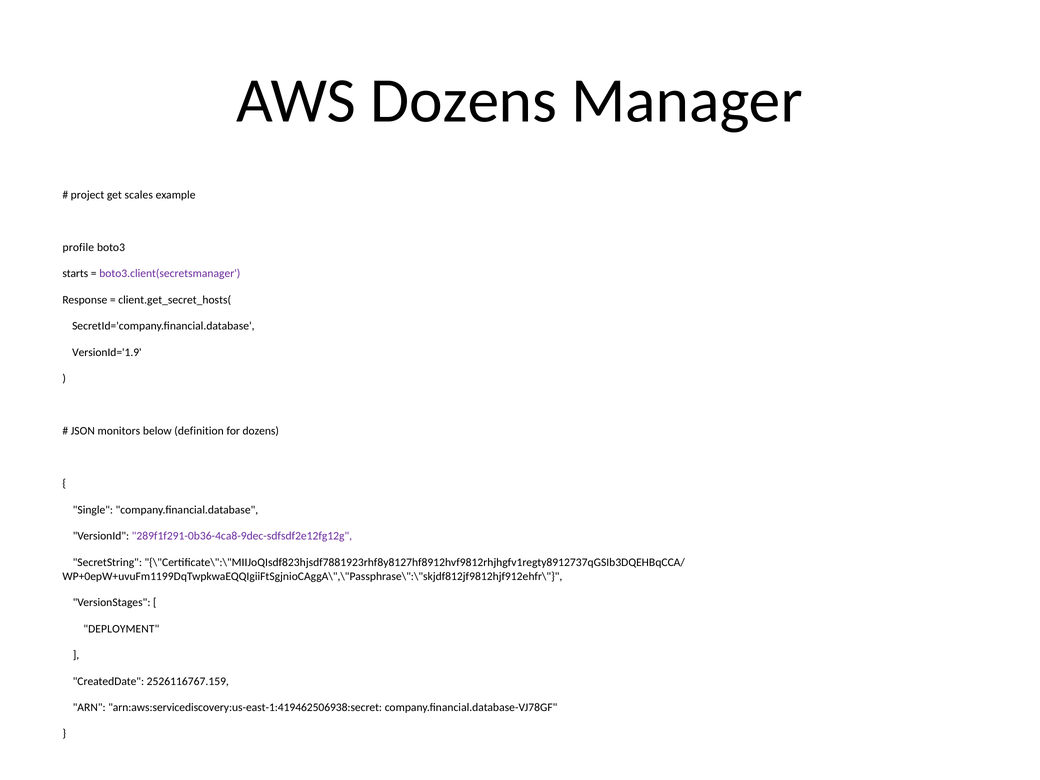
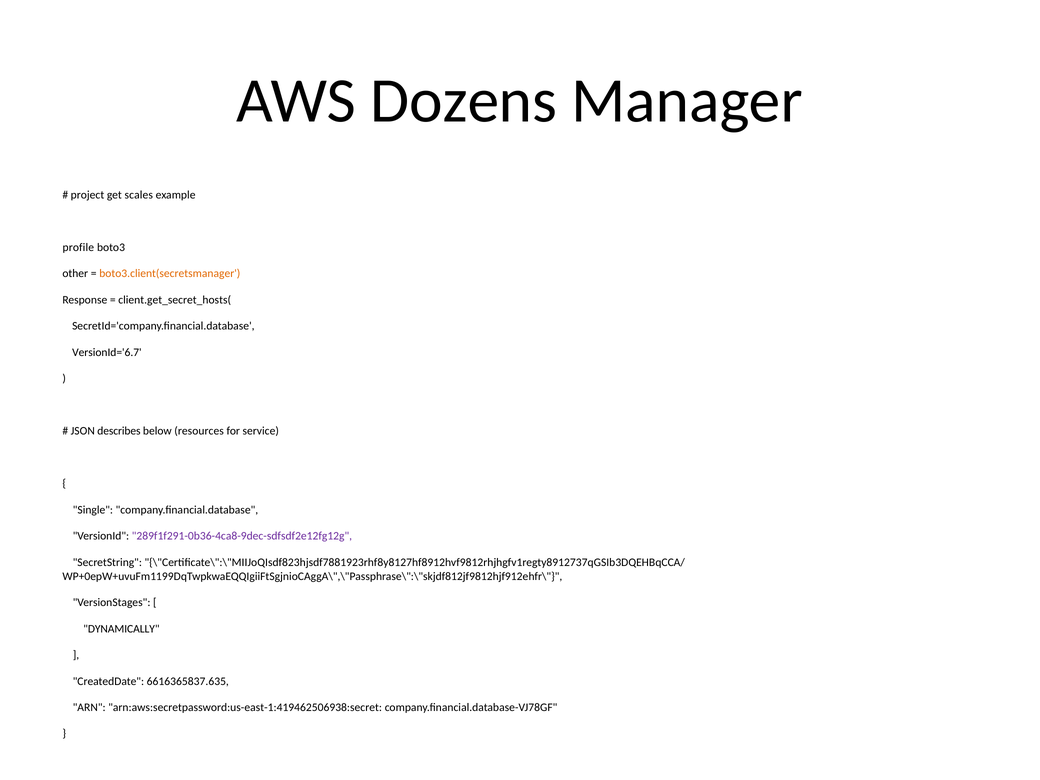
starts: starts -> other (75, 274)
boto3.client(secretsmanager colour: purple -> orange (170, 274)
VersionId='1.9: VersionId='1.9 -> VersionId='6.7 (107, 352)
monitors: monitors -> describes (119, 431)
definition: definition -> resources (199, 431)
for dozens: dozens -> service (261, 431)
DEPLOYMENT: DEPLOYMENT -> DYNAMICALLY (121, 629)
2526116767.159: 2526116767.159 -> 6616365837.635 (188, 681)
arn:aws:servicediscovery:us-east-1:419462506938:secret: arn:aws:servicediscovery:us-east-1:419462506938:secret -> arn:aws:secretpassword:us-east-1:419462506938:secret (245, 707)
